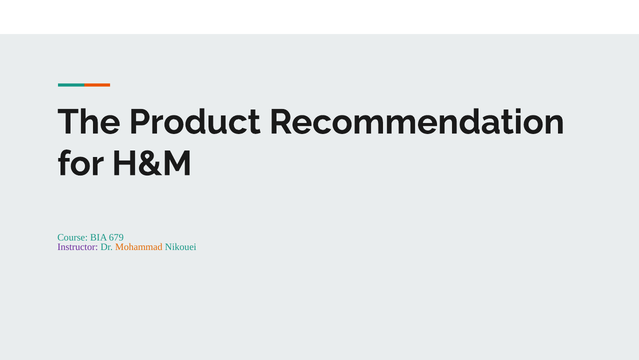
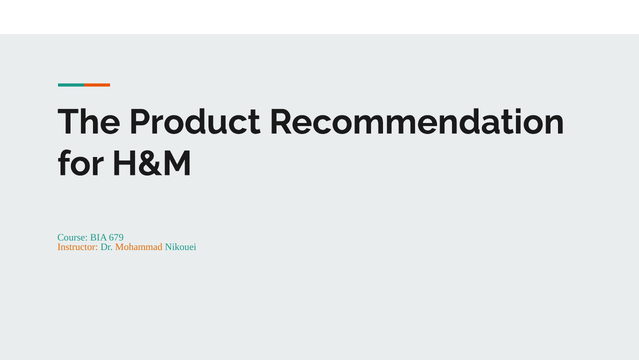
Instructor colour: purple -> orange (78, 246)
